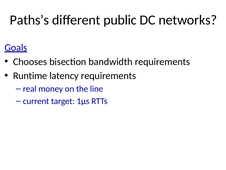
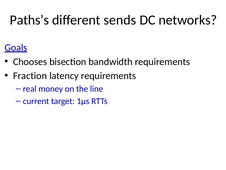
public: public -> sends (120, 20)
Runtime: Runtime -> Fraction (30, 76)
